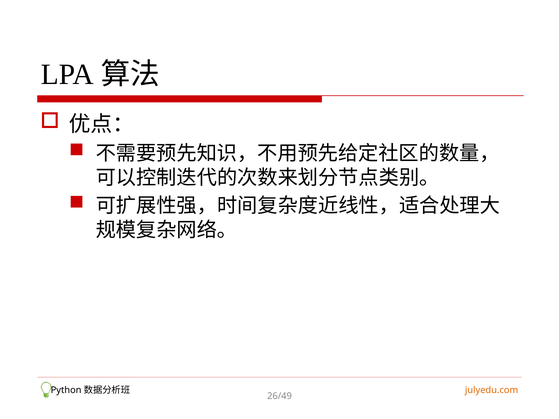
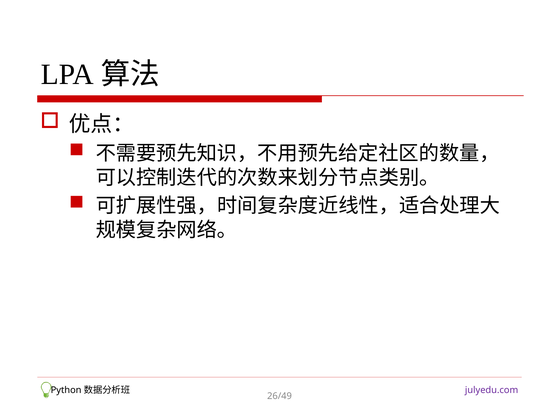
julyedu.com colour: orange -> purple (492, 390)
